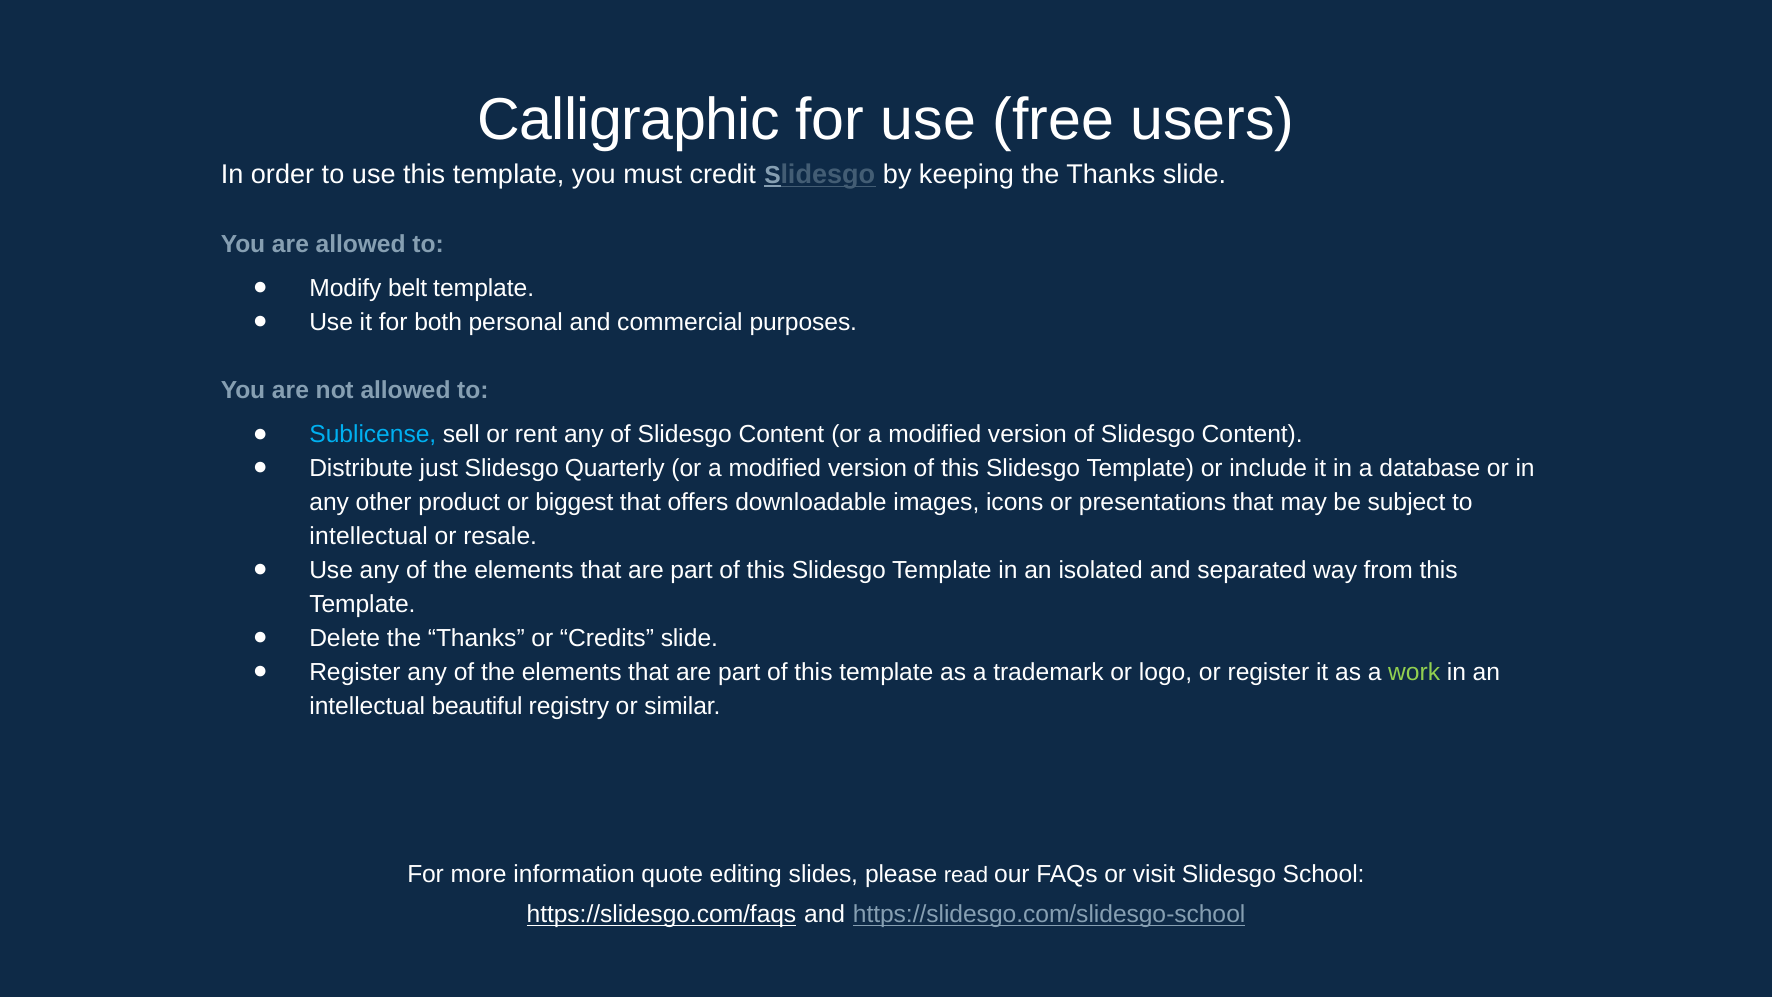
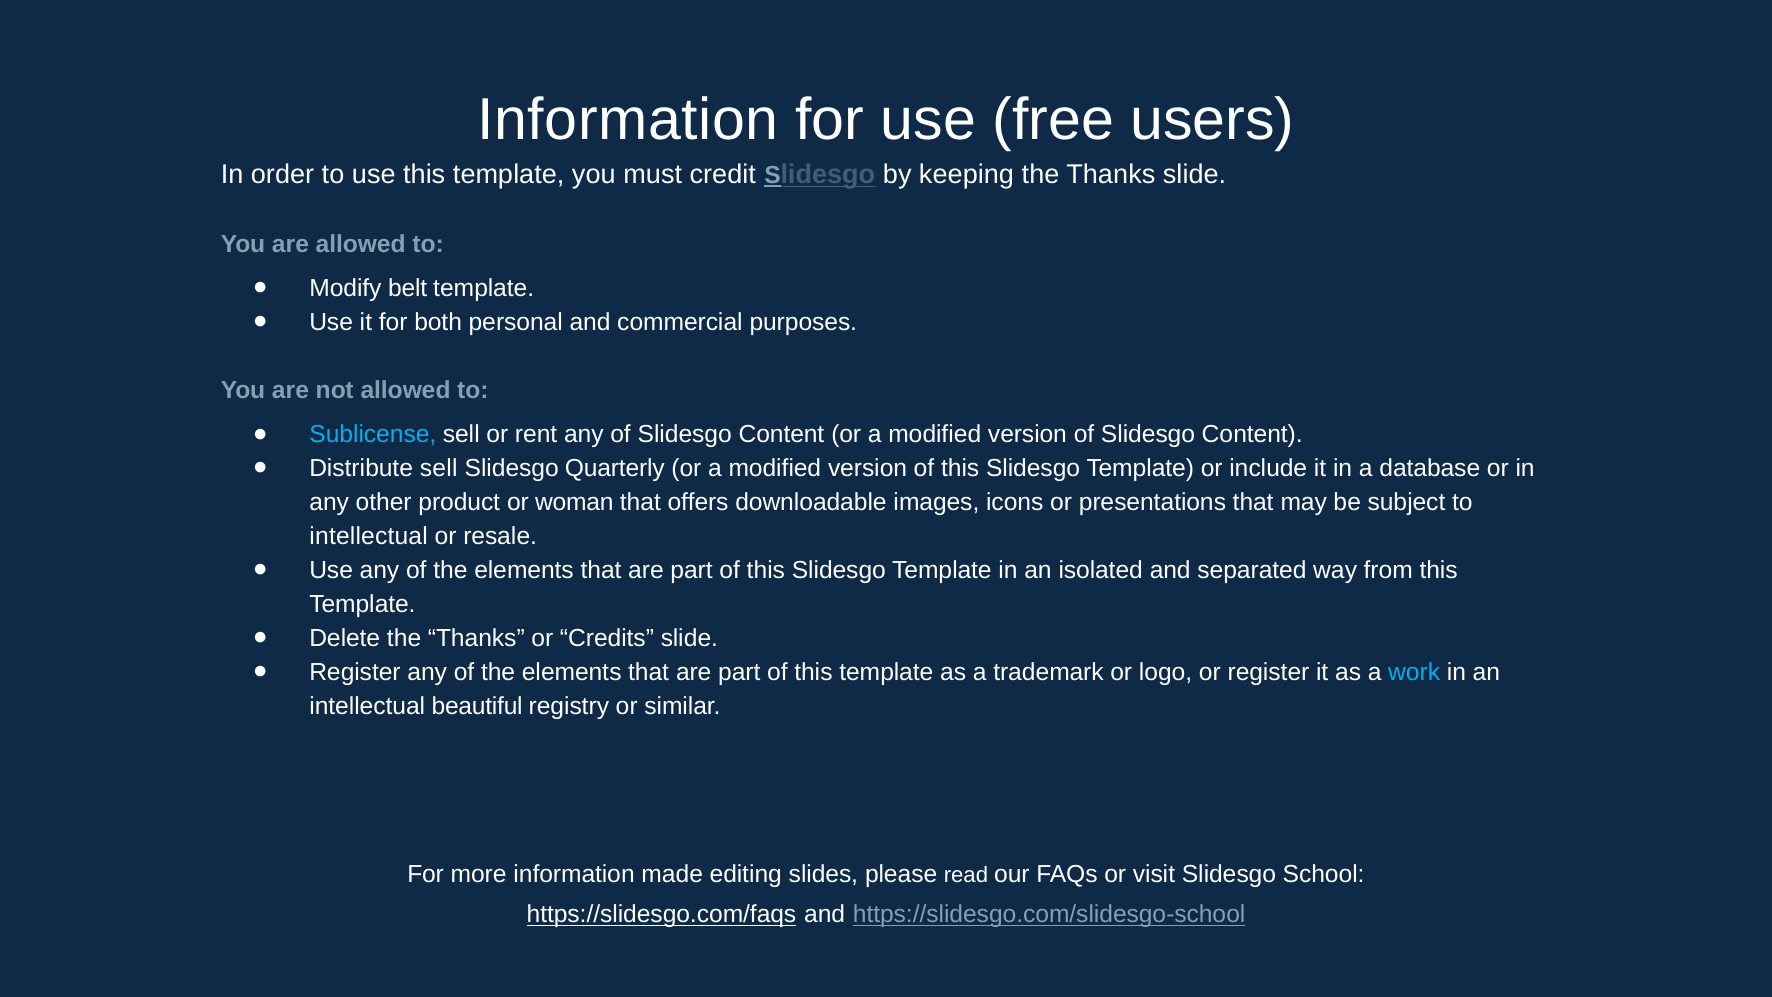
Calligraphic: Calligraphic -> Information (628, 120)
Distribute just: just -> sell (439, 468)
biggest: biggest -> woman (574, 502)
work colour: light green -> light blue (1414, 672)
quote: quote -> made (672, 875)
